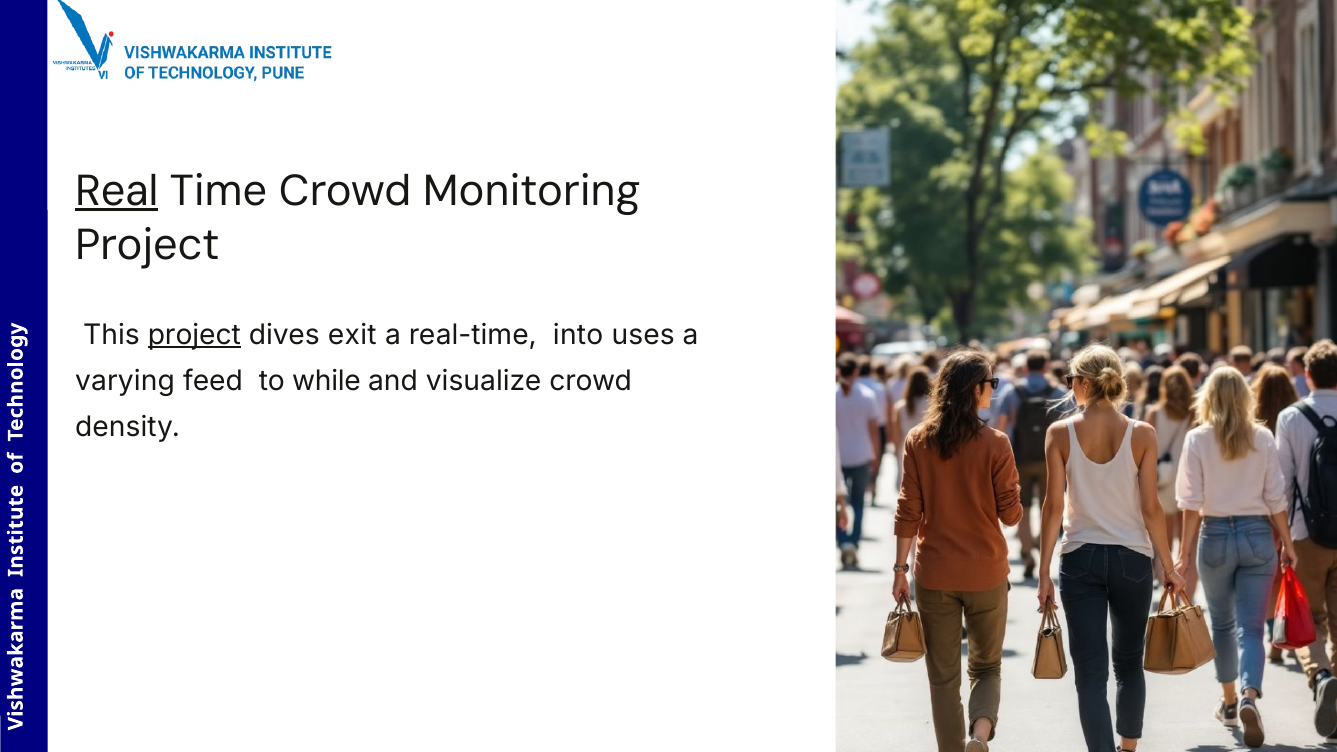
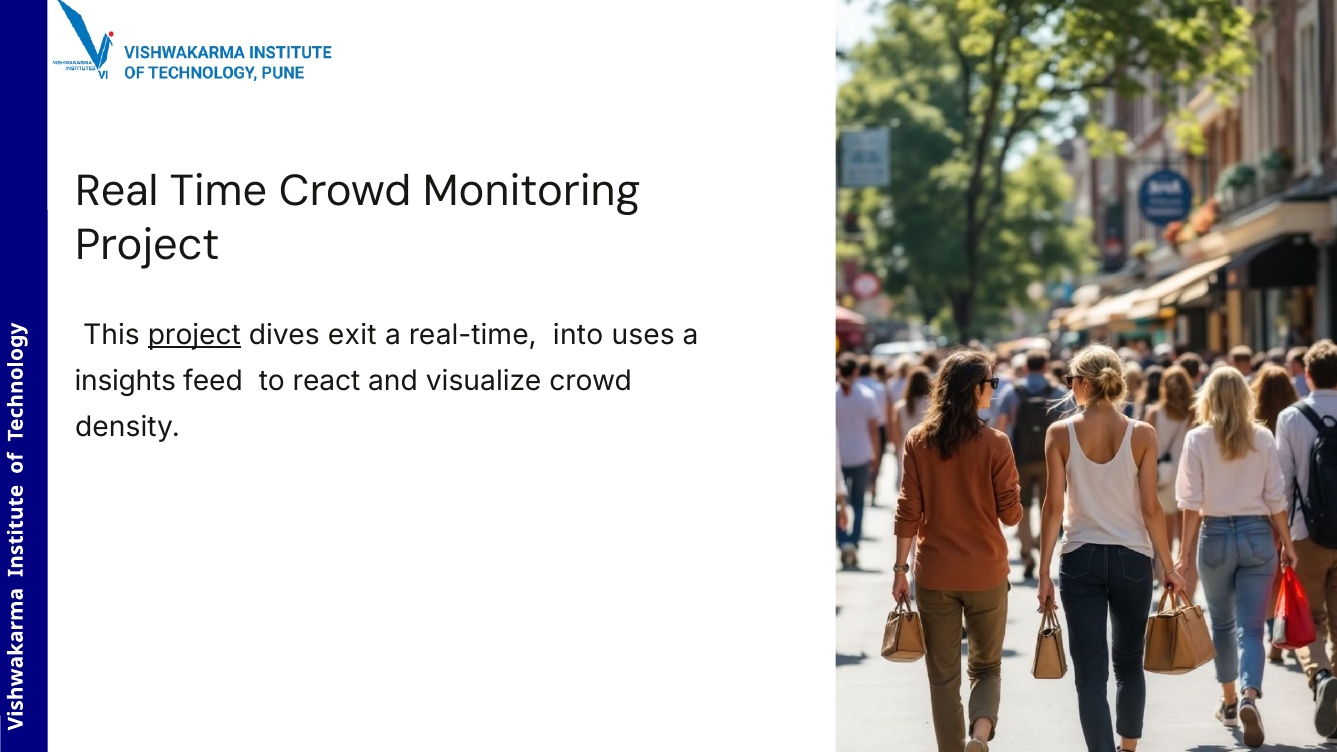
Real underline: present -> none (117, 191)
varying: varying -> insights (125, 381)
while: while -> react (326, 381)
